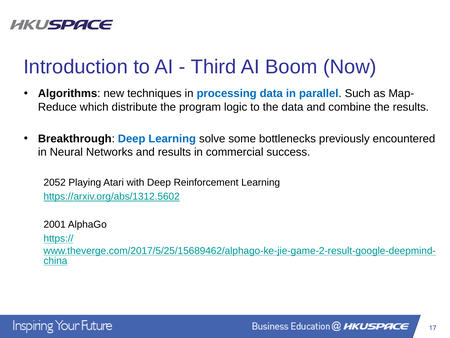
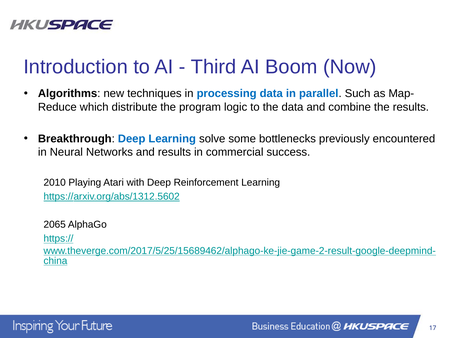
2052: 2052 -> 2010 (55, 182)
2001: 2001 -> 2065 (55, 224)
